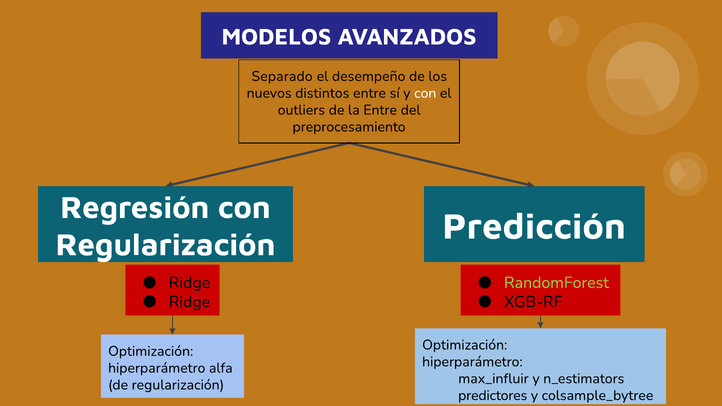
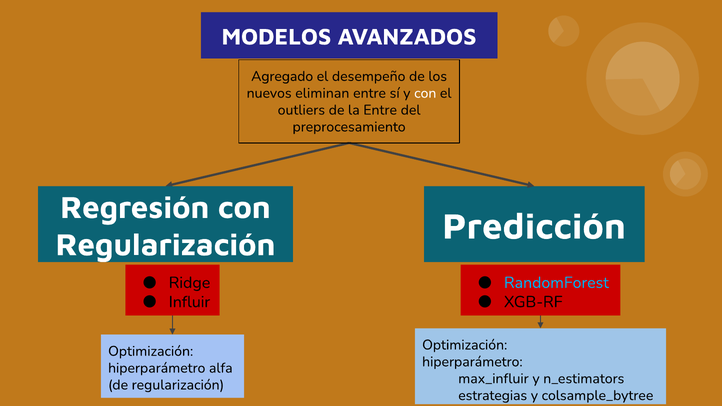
Separado: Separado -> Agregado (282, 76)
distintos: distintos -> eliminan (322, 93)
RandomForest colour: light green -> light blue (556, 283)
Ridge: Ridge -> Influir (189, 302)
predictores: predictores -> estrategias (493, 396)
